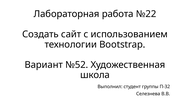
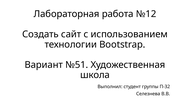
№22: №22 -> №12 (146, 14)
№52: №52 -> №51 (77, 65)
